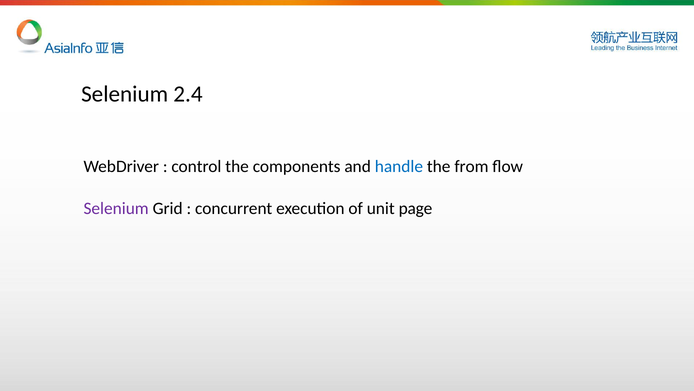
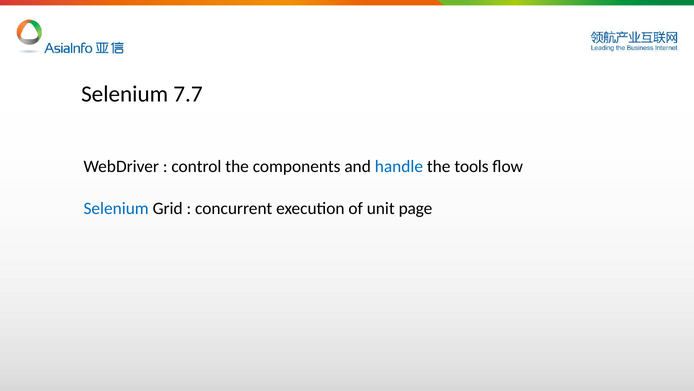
2.4: 2.4 -> 7.7 (188, 94)
from: from -> tools (471, 166)
Selenium colour: purple -> blue (116, 208)
